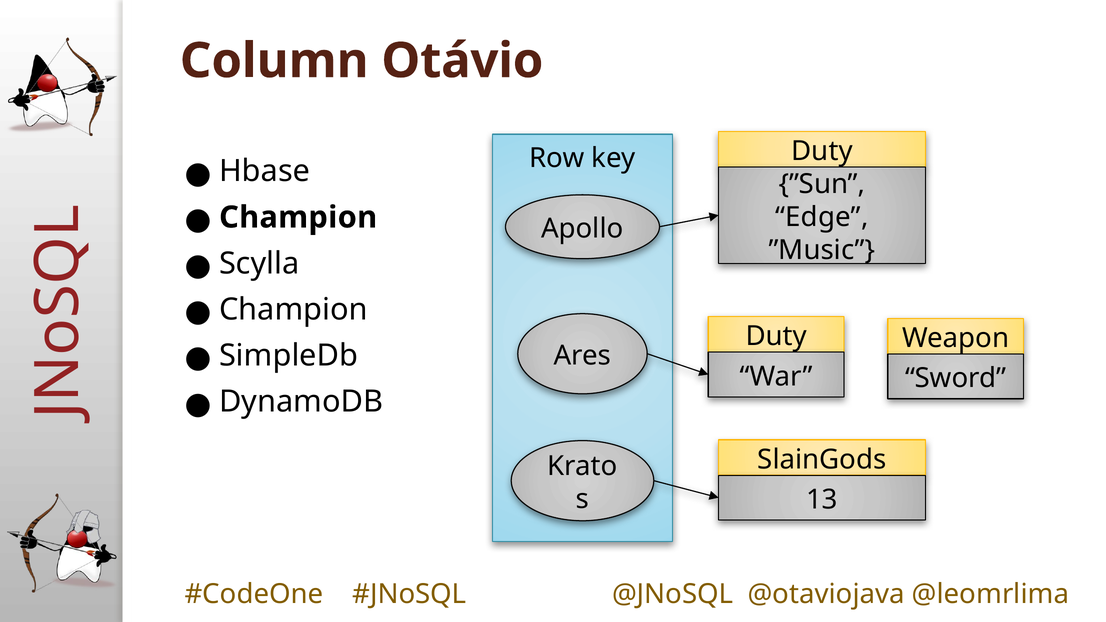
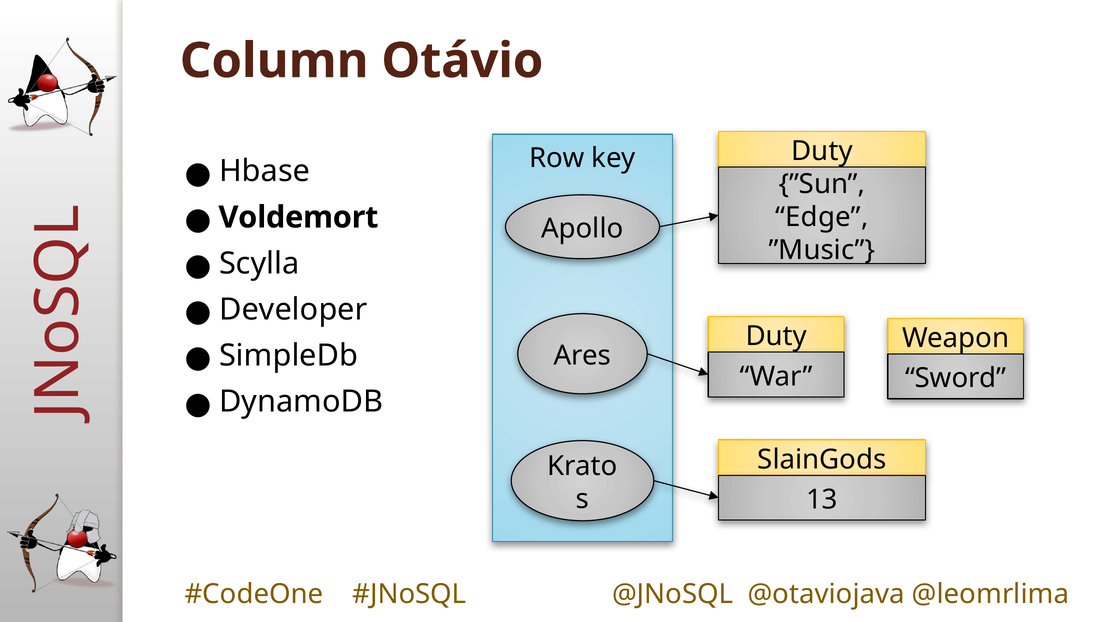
Champion: Champion -> Voldemort (298, 217)
Champion: Champion -> Developer (293, 310)
